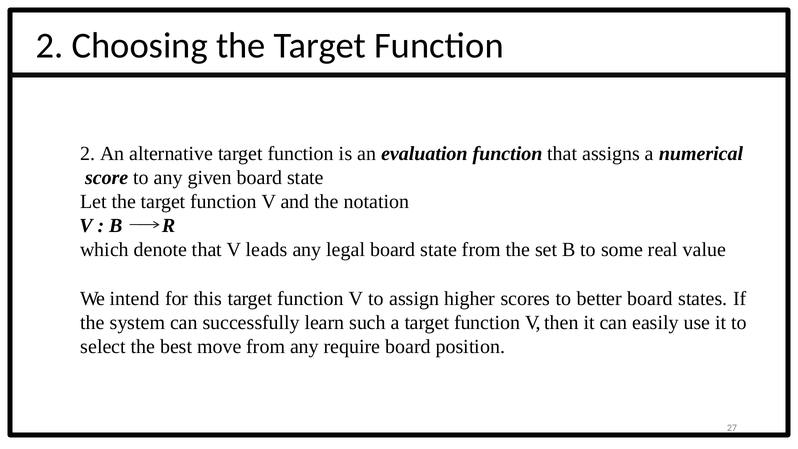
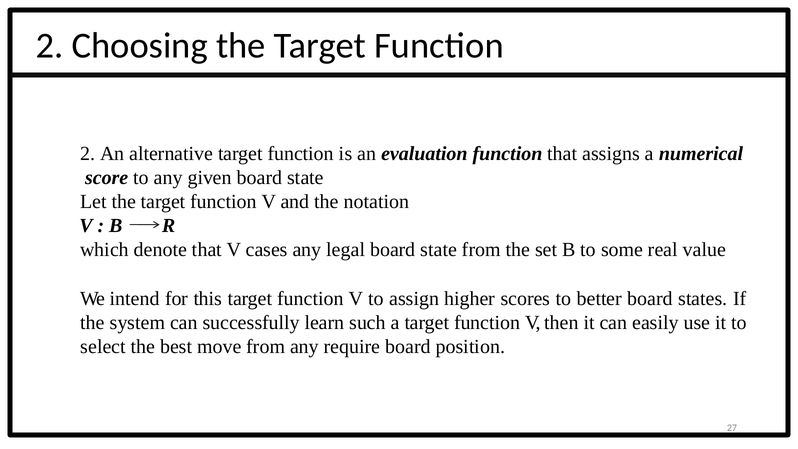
leads: leads -> cases (267, 250)
